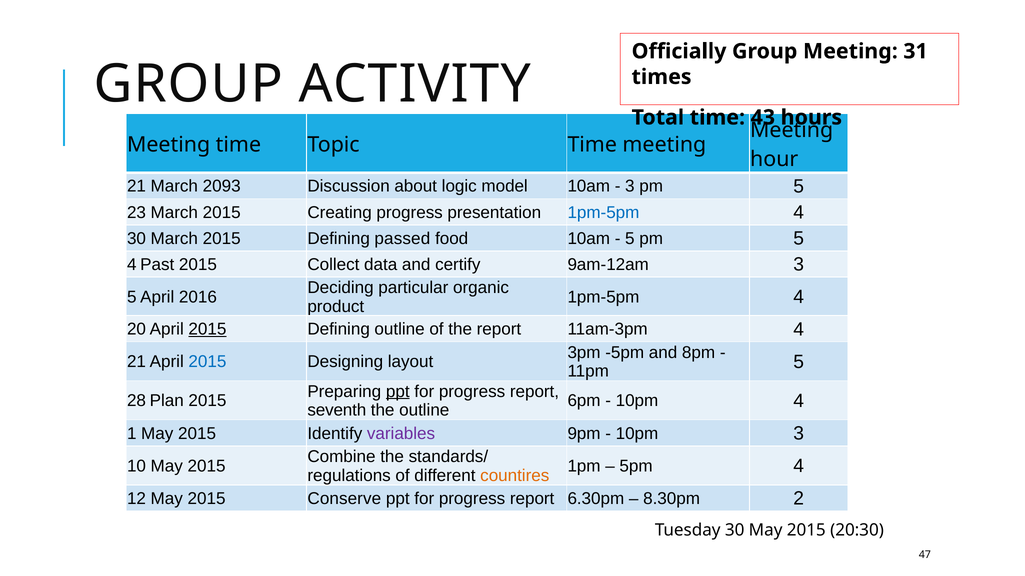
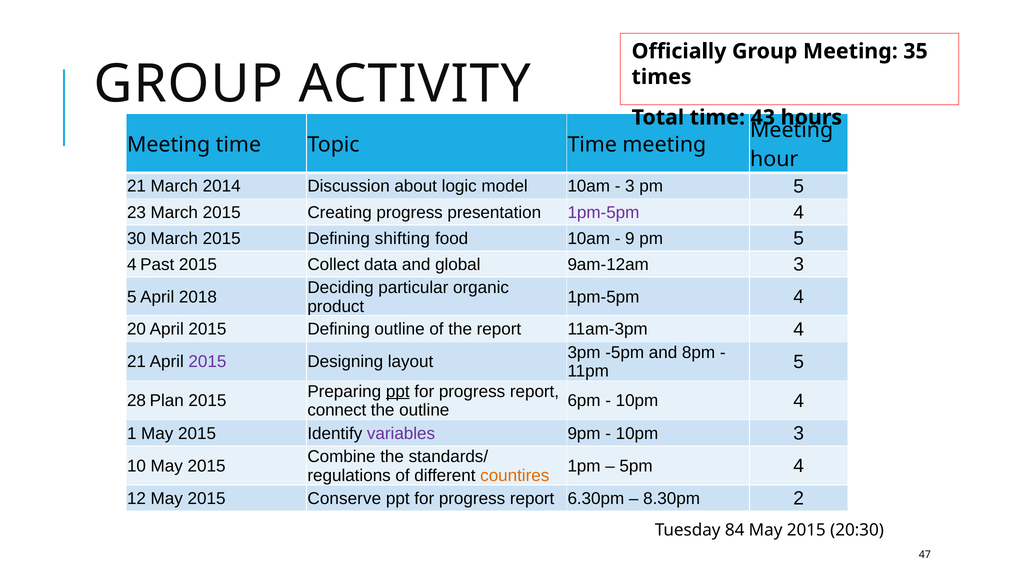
31: 31 -> 35 (916, 51)
2093: 2093 -> 2014 (222, 187)
1pm-5pm colour: blue -> purple (603, 213)
passed: passed -> shifting (402, 239)
5: 5 -> 9 (630, 239)
certify: certify -> global (458, 265)
2016: 2016 -> 2018 (198, 297)
2015 underline: present -> none (207, 330)
2015 colour: blue -> purple (207, 362)
seventh: seventh -> connect (337, 411)
Tuesday 30: 30 -> 84 (735, 531)
